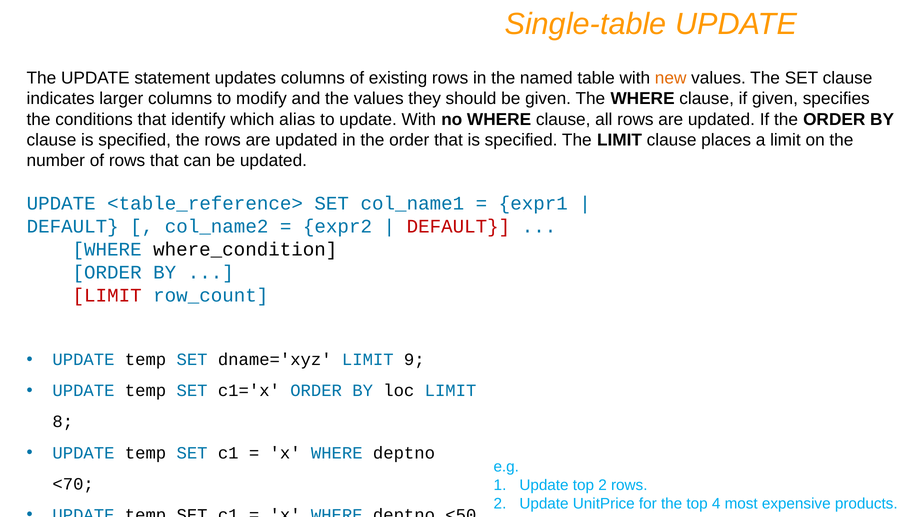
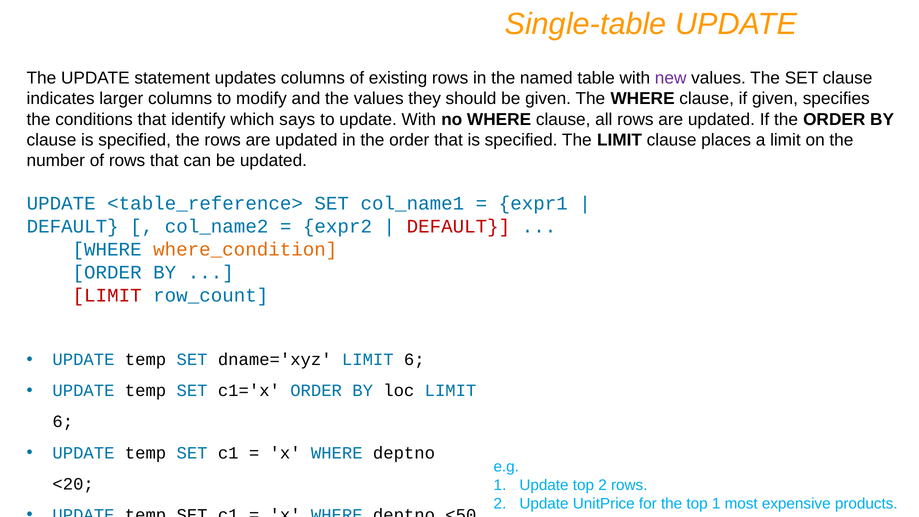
new colour: orange -> purple (671, 78)
alias: alias -> says (297, 119)
where_condition colour: black -> orange (245, 249)
dname='xyz LIMIT 9: 9 -> 6 (414, 360)
8: 8 -> 6 (63, 422)
<70: <70 -> <20 (73, 484)
top 4: 4 -> 1 (716, 503)
